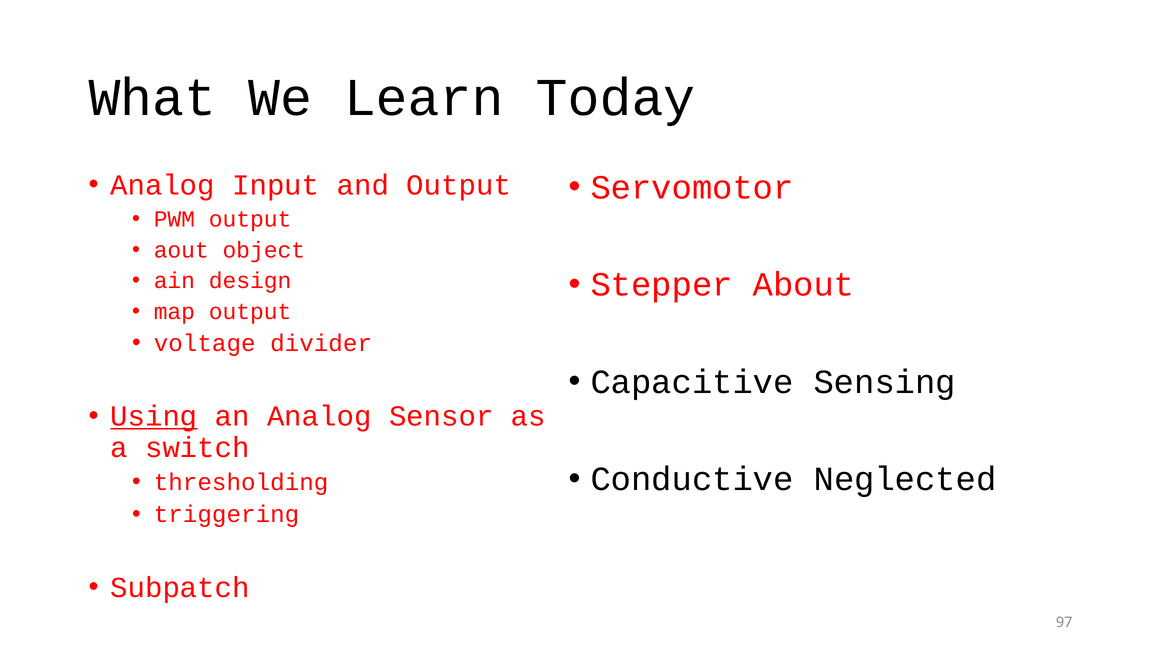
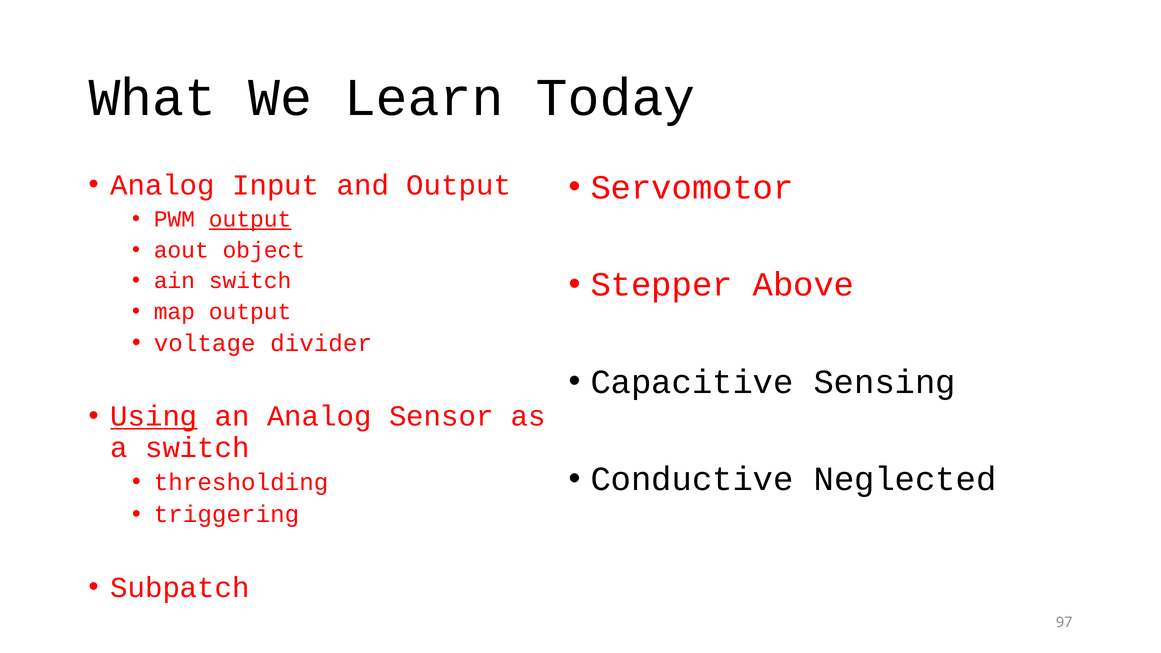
output underline: none -> present (250, 219)
About: About -> Above (804, 285)
ain design: design -> switch (250, 281)
